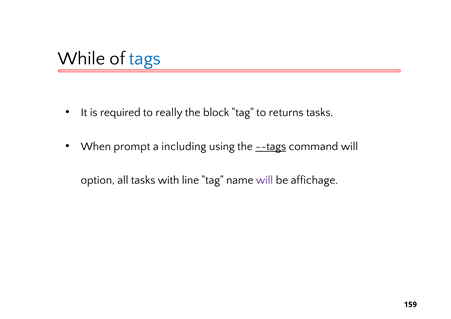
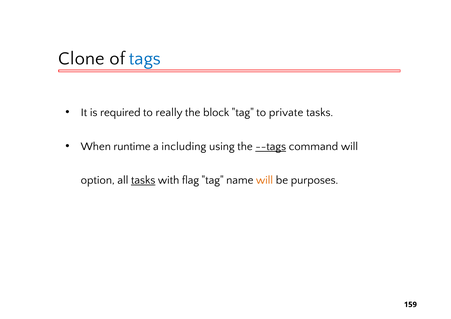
While: While -> Clone (81, 58)
returns: returns -> private (286, 112)
prompt: prompt -> runtime (132, 146)
tasks underline: none -> present (143, 180)
line: line -> flag (190, 180)
will colour: purple -> orange (265, 180)
affichage: affichage -> purposes (314, 180)
